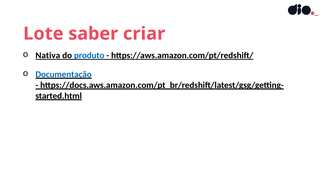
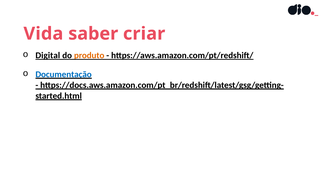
Lote: Lote -> Vida (43, 34)
Nativa: Nativa -> Digital (48, 56)
produto colour: blue -> orange (89, 56)
